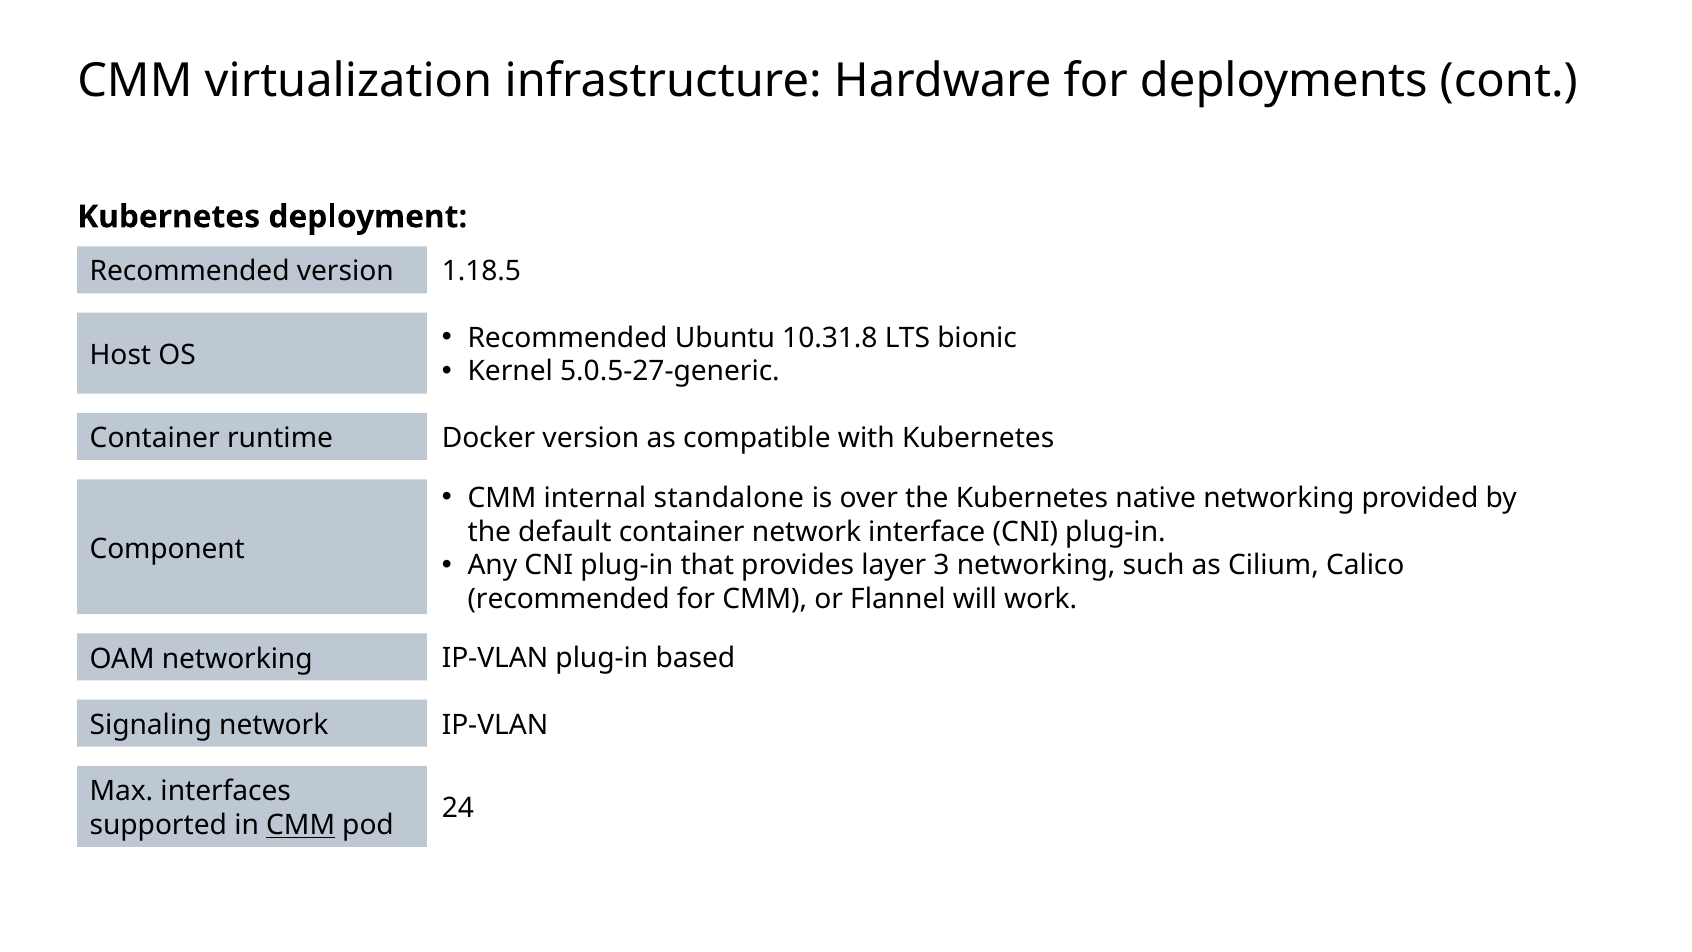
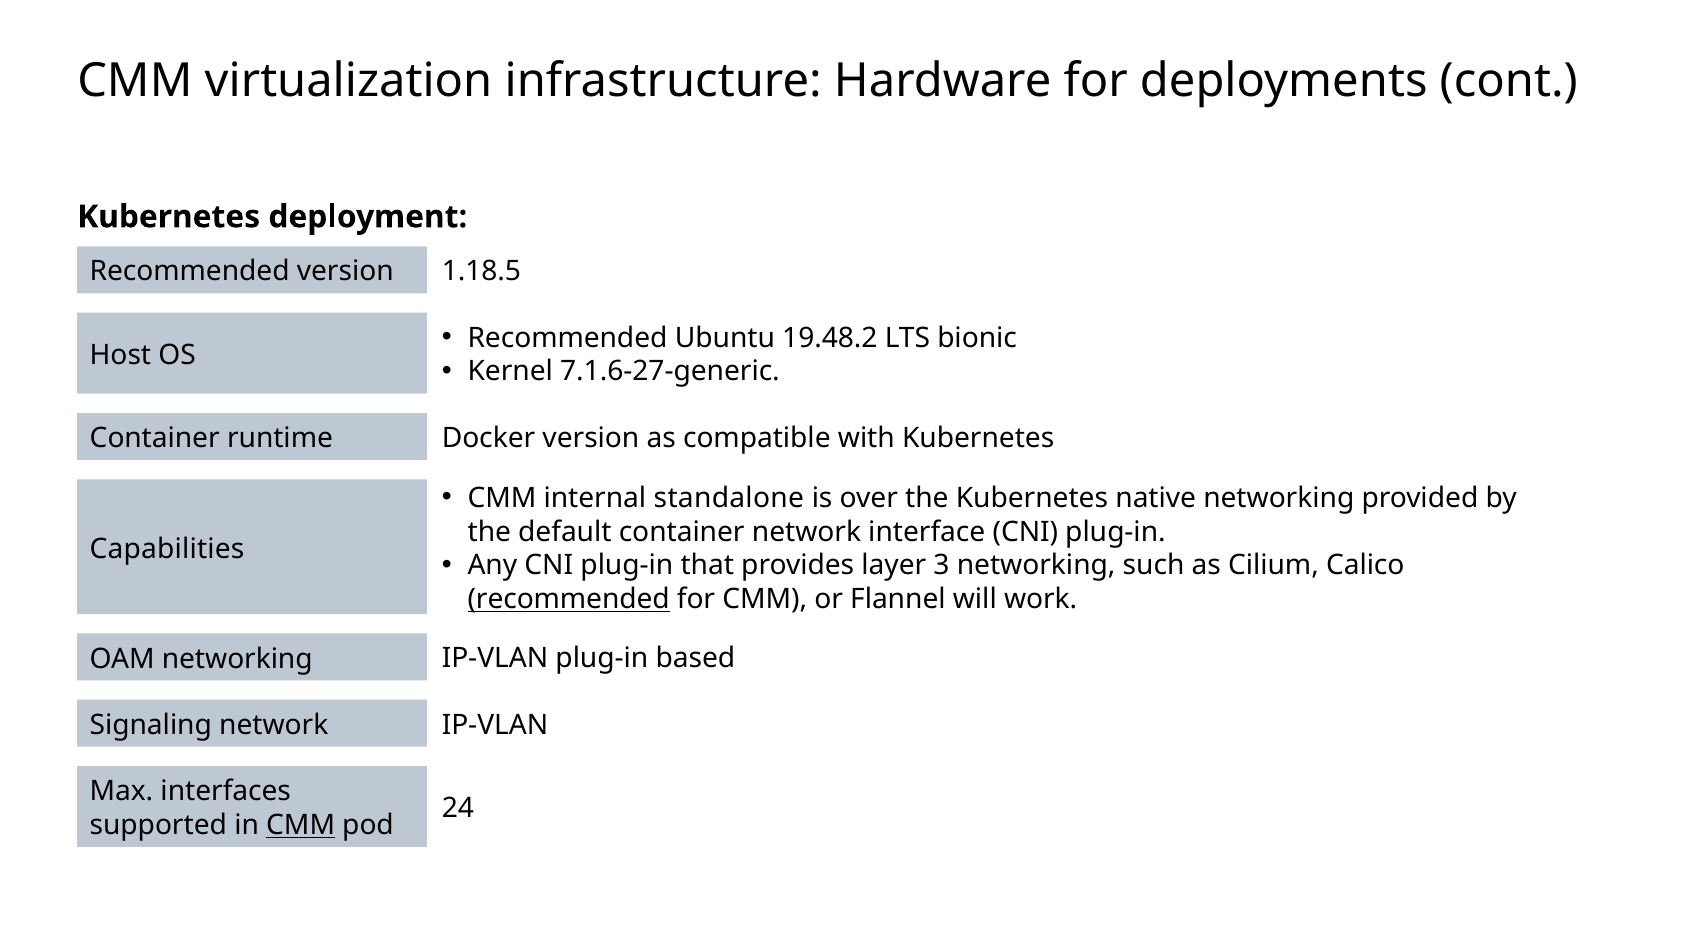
10.31.8: 10.31.8 -> 19.48.2 (830, 338)
5.0.5-27-generic: 5.0.5-27-generic -> 7.1.6-27-generic (670, 371)
Component: Component -> Capabilities (167, 549)
recommended underline: none -> present (569, 599)
